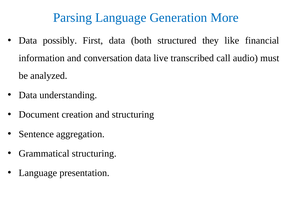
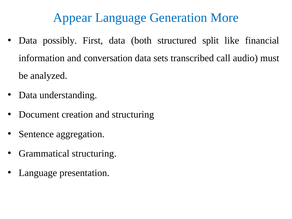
Parsing: Parsing -> Appear (72, 18)
they: they -> split (211, 41)
live: live -> sets (161, 58)
